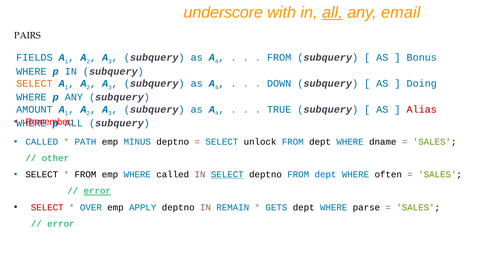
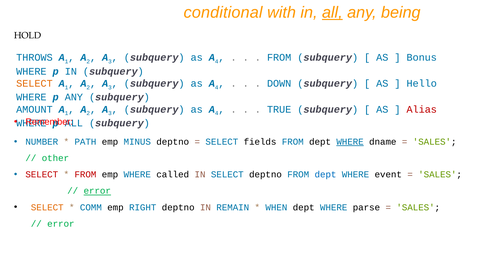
underscore: underscore -> conditional (223, 13)
email: email -> being (401, 13)
PAIRS: PAIRS -> HOLD (27, 35)
FIELDS: FIELDS -> THROWS (34, 58)
Doing: Doing -> Hello (422, 83)
CALLED: CALLED -> NUMBER (42, 142)
unlock: unlock -> fields (260, 142)
WHERE underline: none -> present (350, 142)
SELECT colour: black -> red (42, 174)
FROM colour: black -> red (85, 174)
SELECT underline: present -> none (227, 174)
often: often -> event (388, 174)
SELECT colour: red -> orange (47, 207)
OVER: OVER -> COMM (91, 207)
APPLY: APPLY -> RIGHT (143, 207)
GETS: GETS -> WHEN (276, 207)
